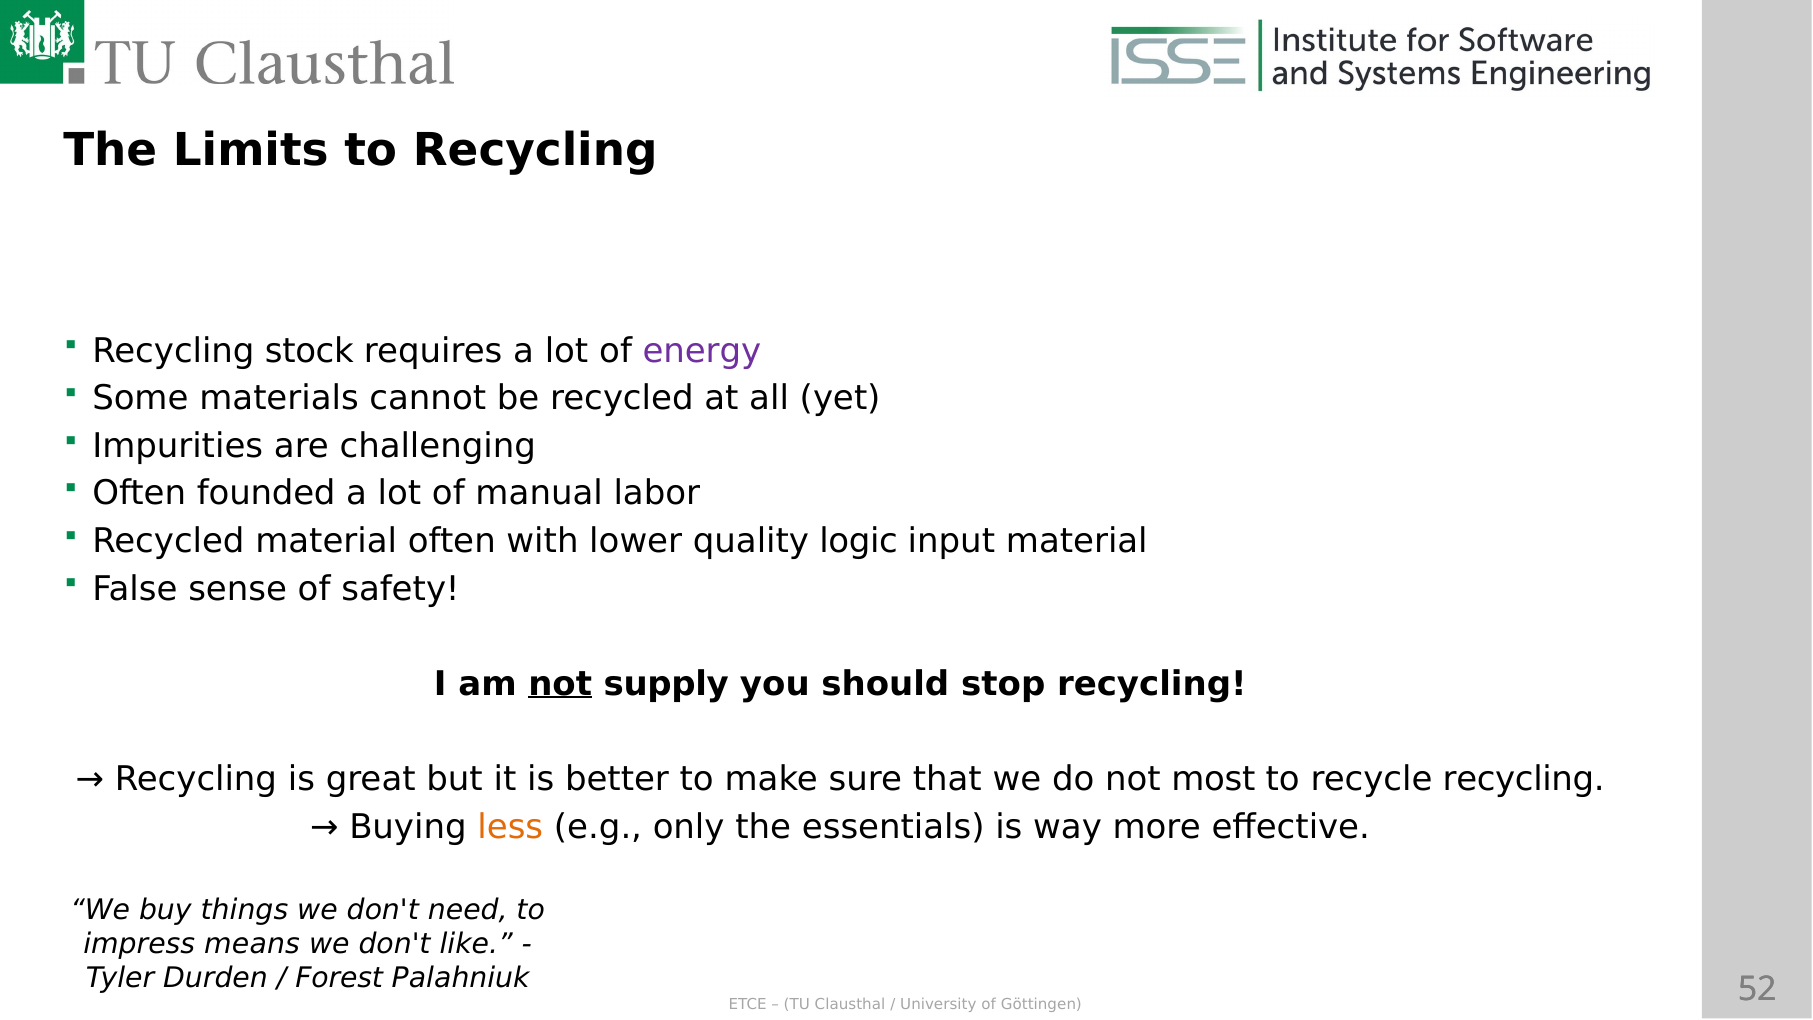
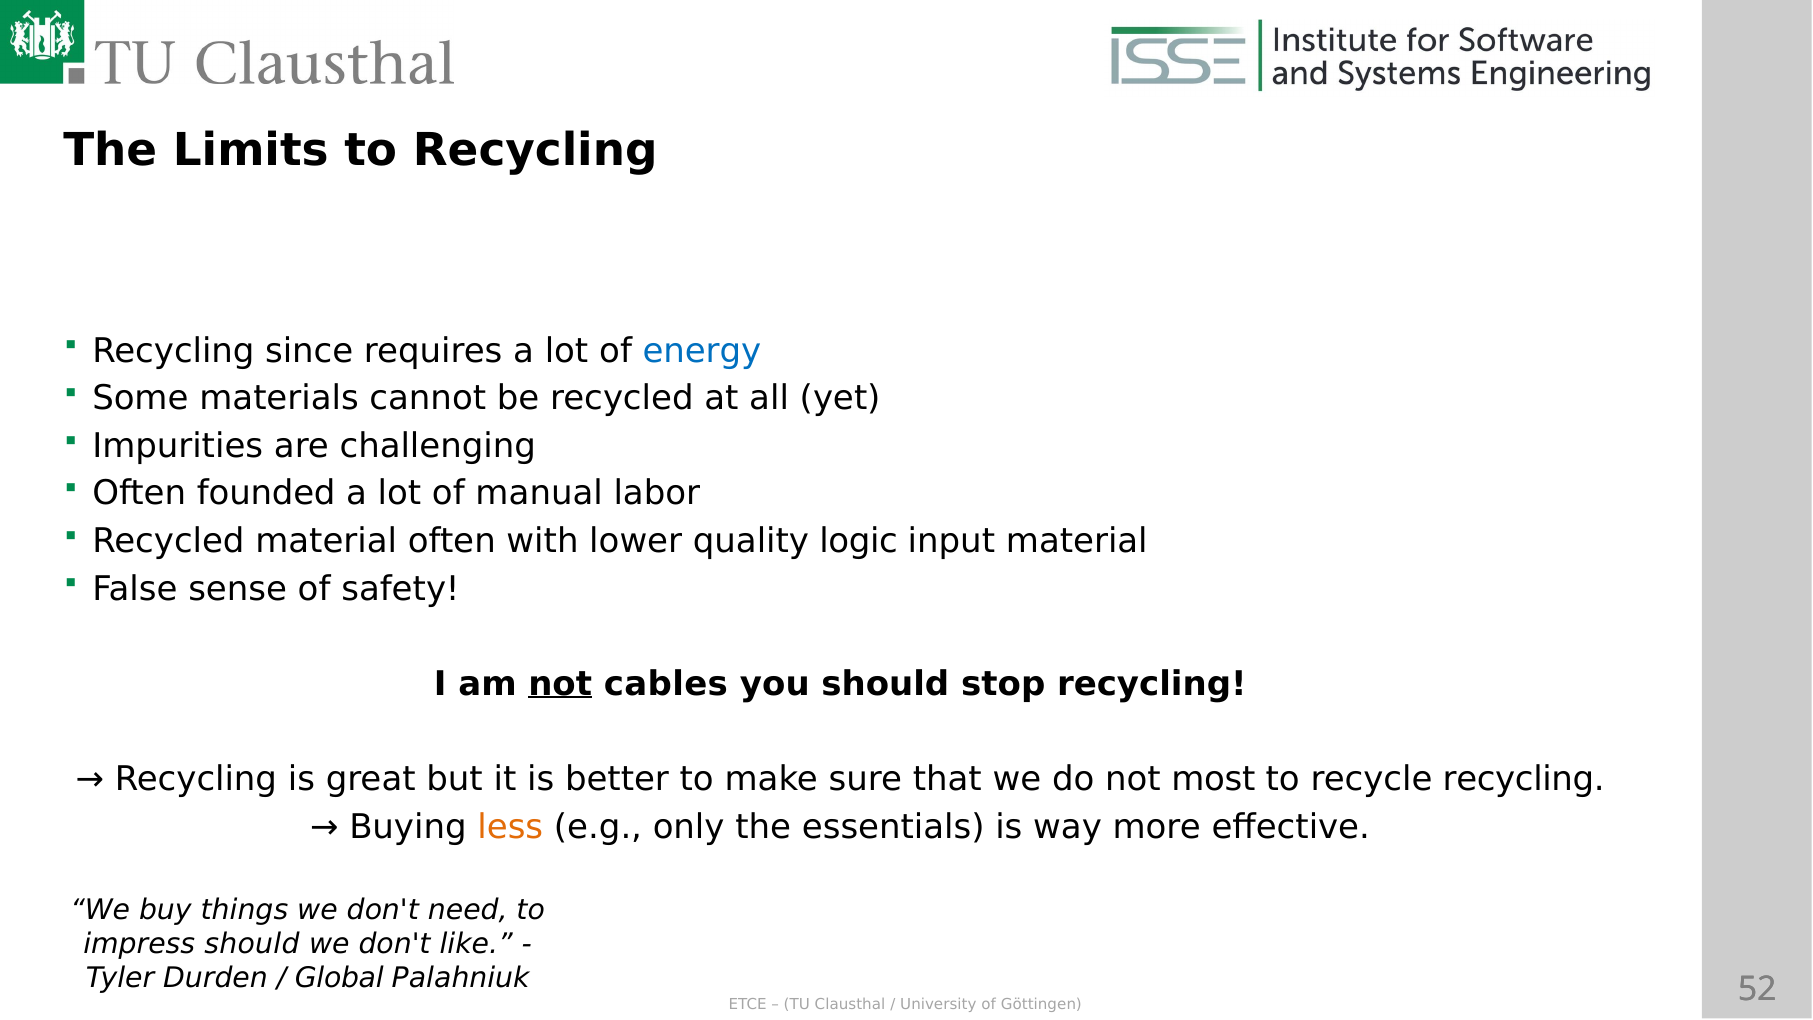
stock: stock -> since (309, 351)
energy colour: purple -> blue (702, 351)
supply: supply -> cables (666, 684)
impress means: means -> should (252, 943)
Forest: Forest -> Global (339, 977)
